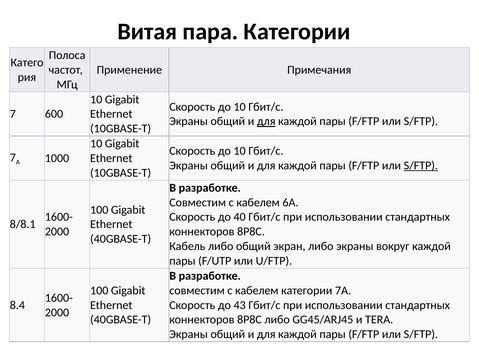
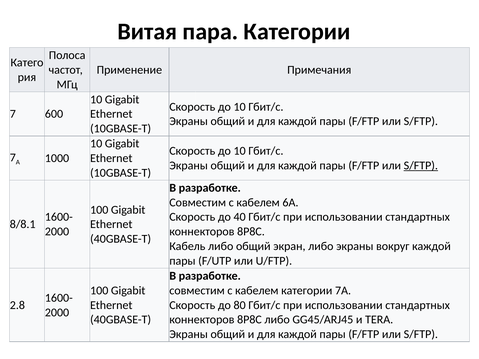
для underline: present -> none (266, 121)
8.4: 8.4 -> 2.8 (17, 305)
43: 43 -> 80 (240, 305)
